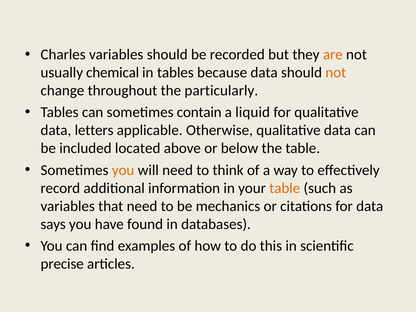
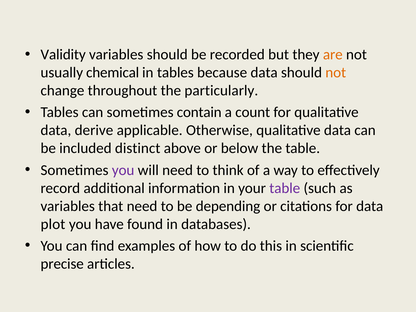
Charles: Charles -> Validity (63, 55)
liquid: liquid -> count (253, 112)
letters: letters -> derive (94, 130)
located: located -> distinct (138, 148)
you colour: orange -> purple (123, 170)
table colour: orange -> purple (285, 188)
mechanics: mechanics -> depending (228, 206)
says: says -> plot (53, 224)
